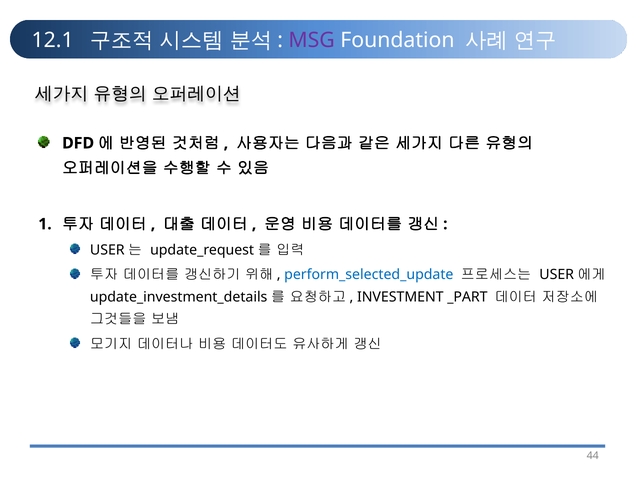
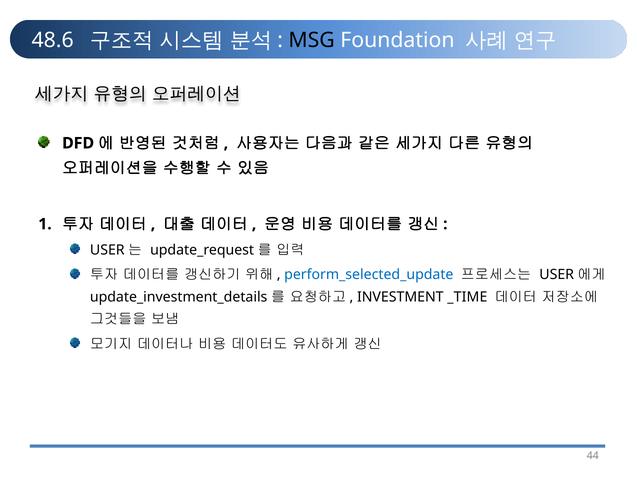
12.1: 12.1 -> 48.6 (53, 40)
MSG colour: purple -> black (312, 40)
_PART: _PART -> _TIME (467, 297)
